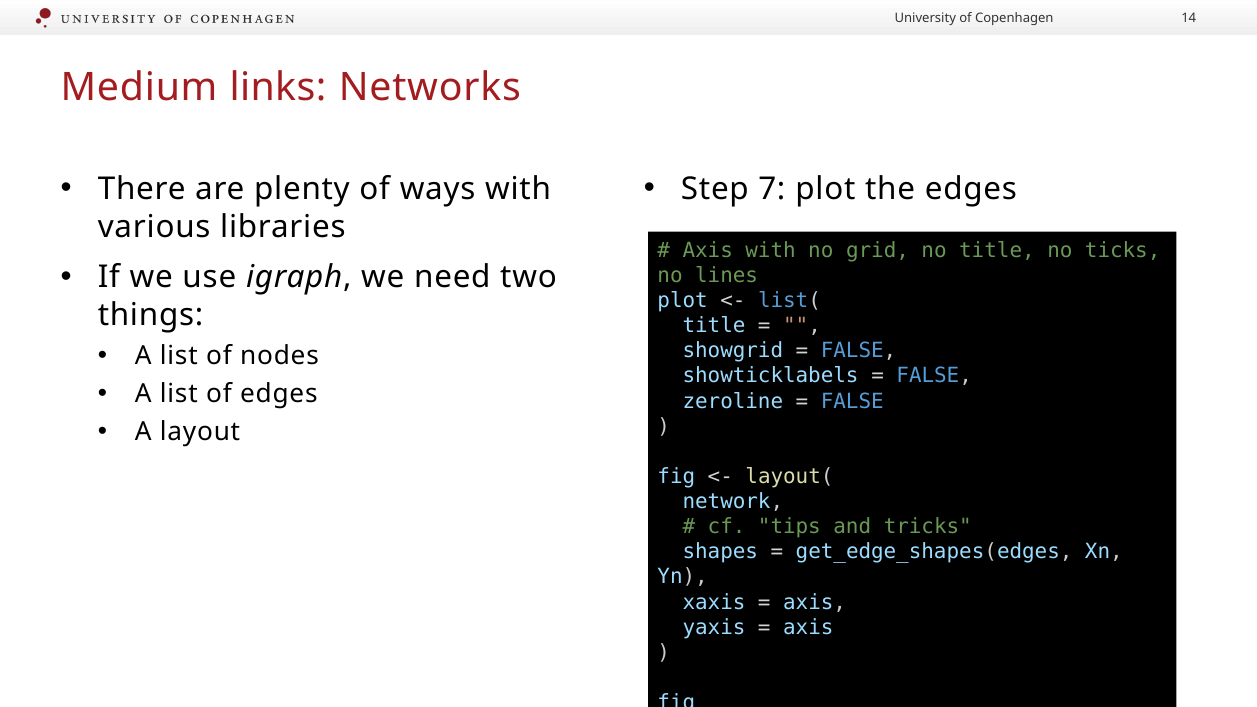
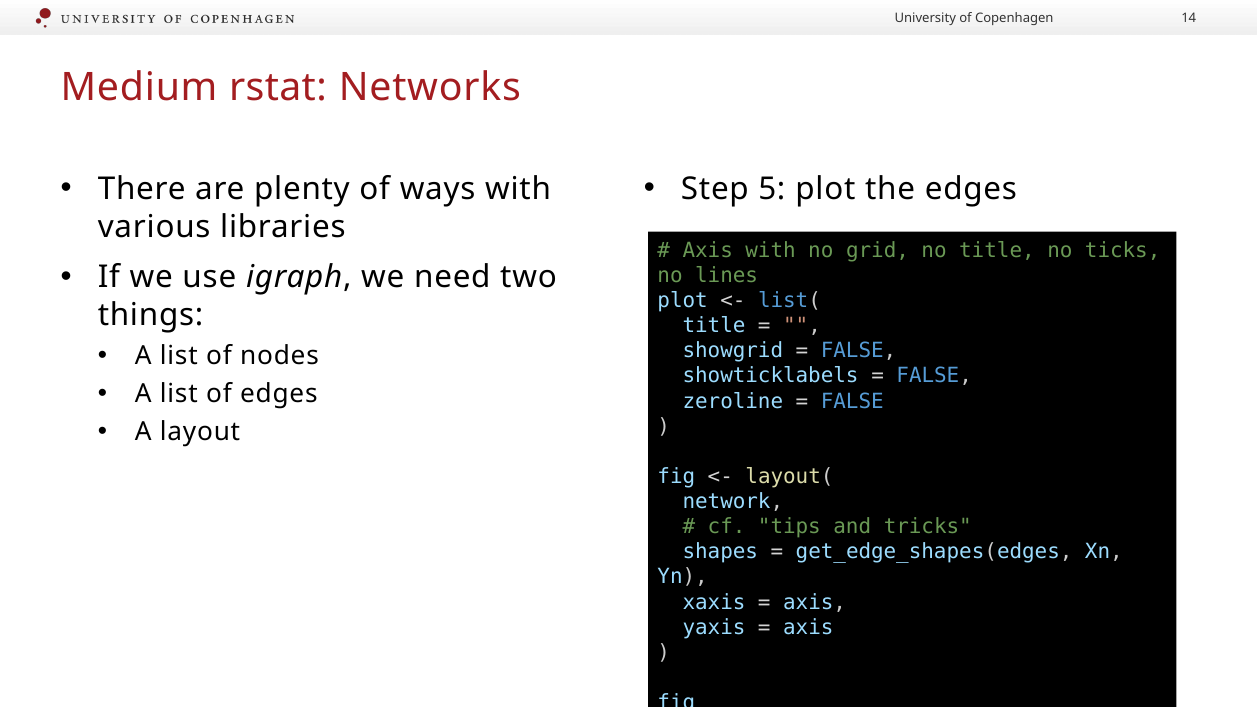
links: links -> rstat (278, 88)
7: 7 -> 5 (772, 189)
